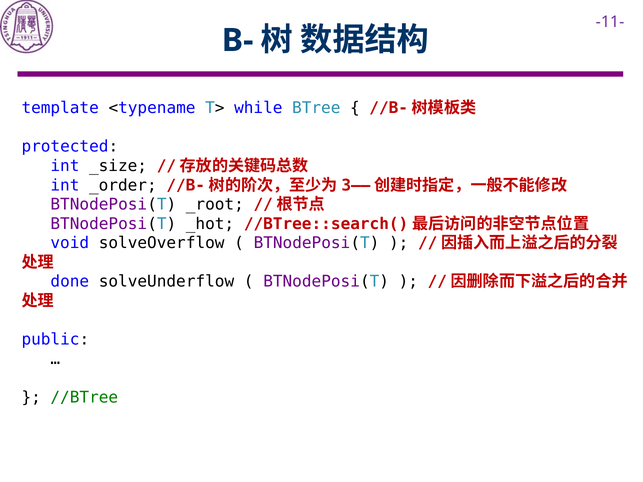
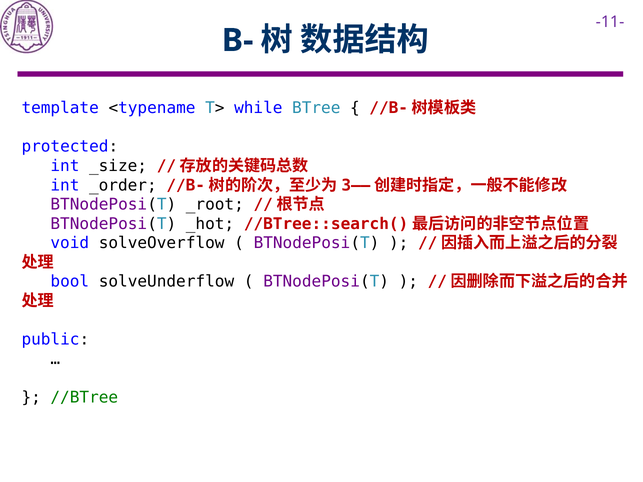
done: done -> bool (70, 282)
